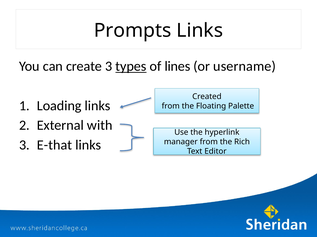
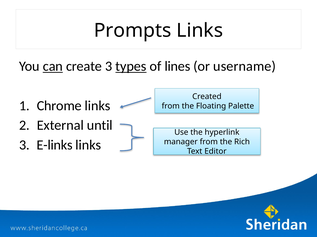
can underline: none -> present (53, 67)
Loading: Loading -> Chrome (59, 106)
with: with -> until (100, 126)
E-that: E-that -> E-links (55, 145)
